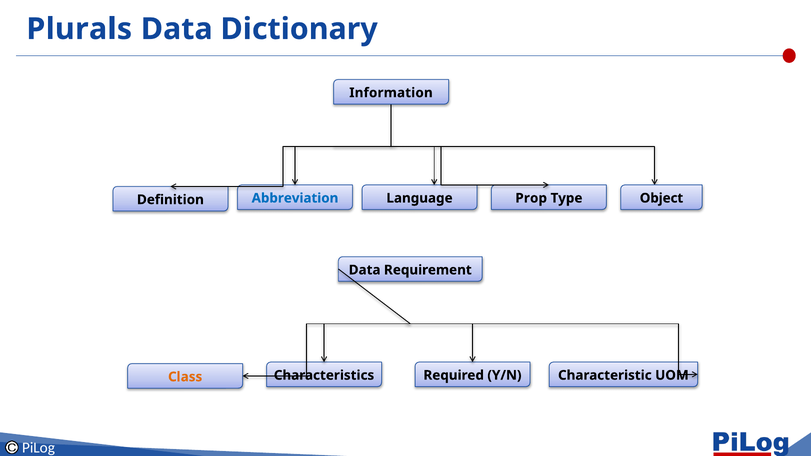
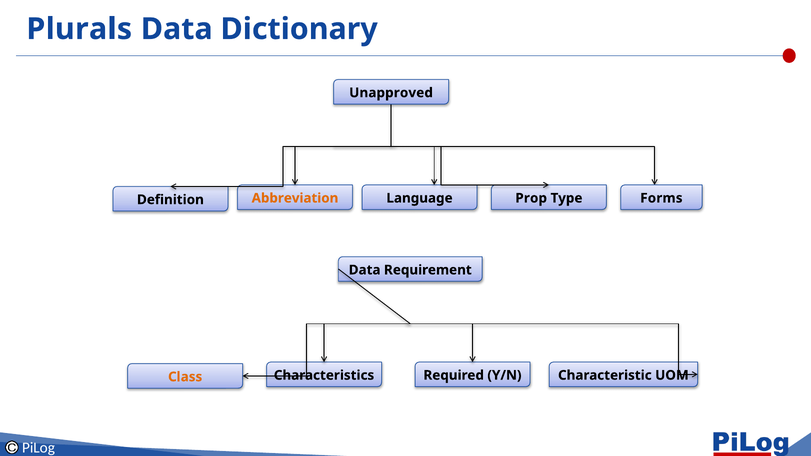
Information: Information -> Unapproved (391, 93)
Abbreviation colour: blue -> orange (295, 198)
Object: Object -> Forms (661, 198)
